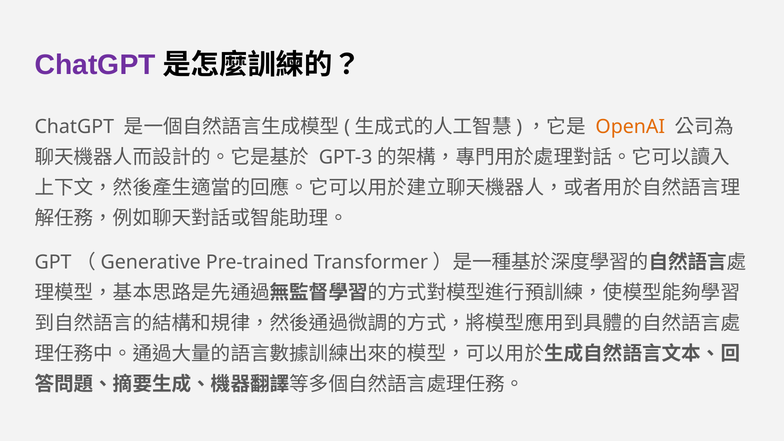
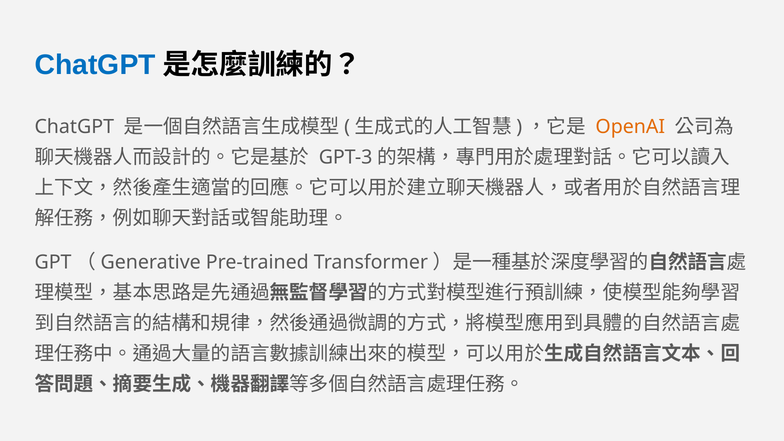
ChatGPT colour: purple -> blue (95, 65)
